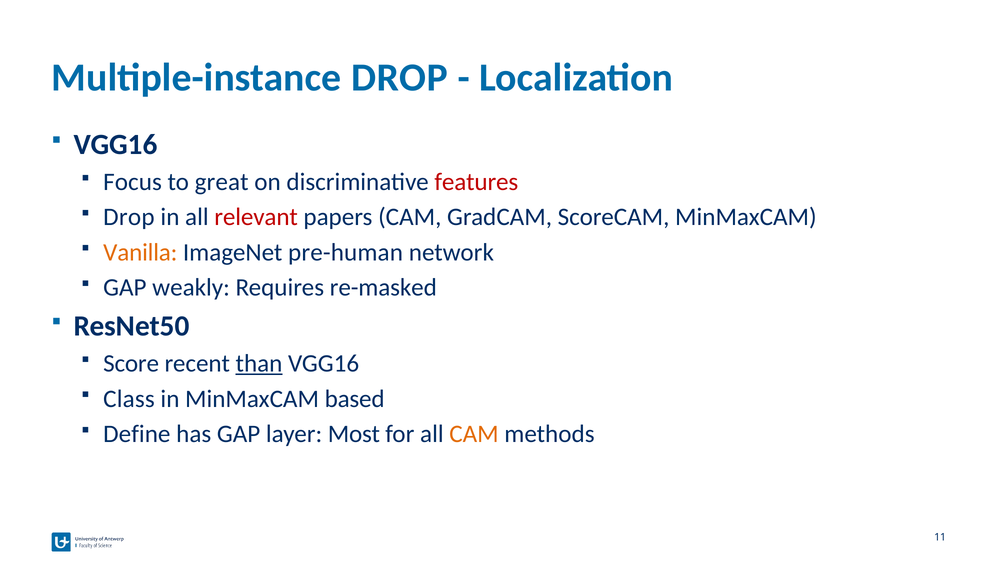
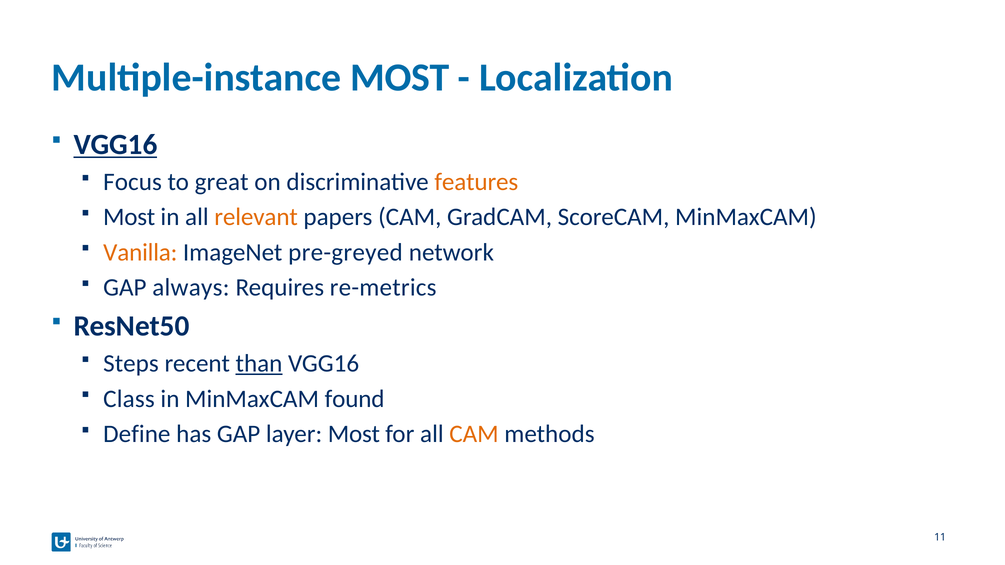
Multiple-instance DROP: DROP -> MOST (400, 78)
VGG16 underline: none -> present (115, 145)
features colour: red -> orange (476, 182)
Drop: Drop -> Most (129, 217)
relevant colour: red -> orange (256, 217)
pre-human: pre-human -> pre-greyed (345, 252)
weakly: weakly -> always (191, 288)
re-masked: re-masked -> re-metrics (383, 288)
Score: Score -> Steps (131, 364)
based: based -> found (355, 399)
